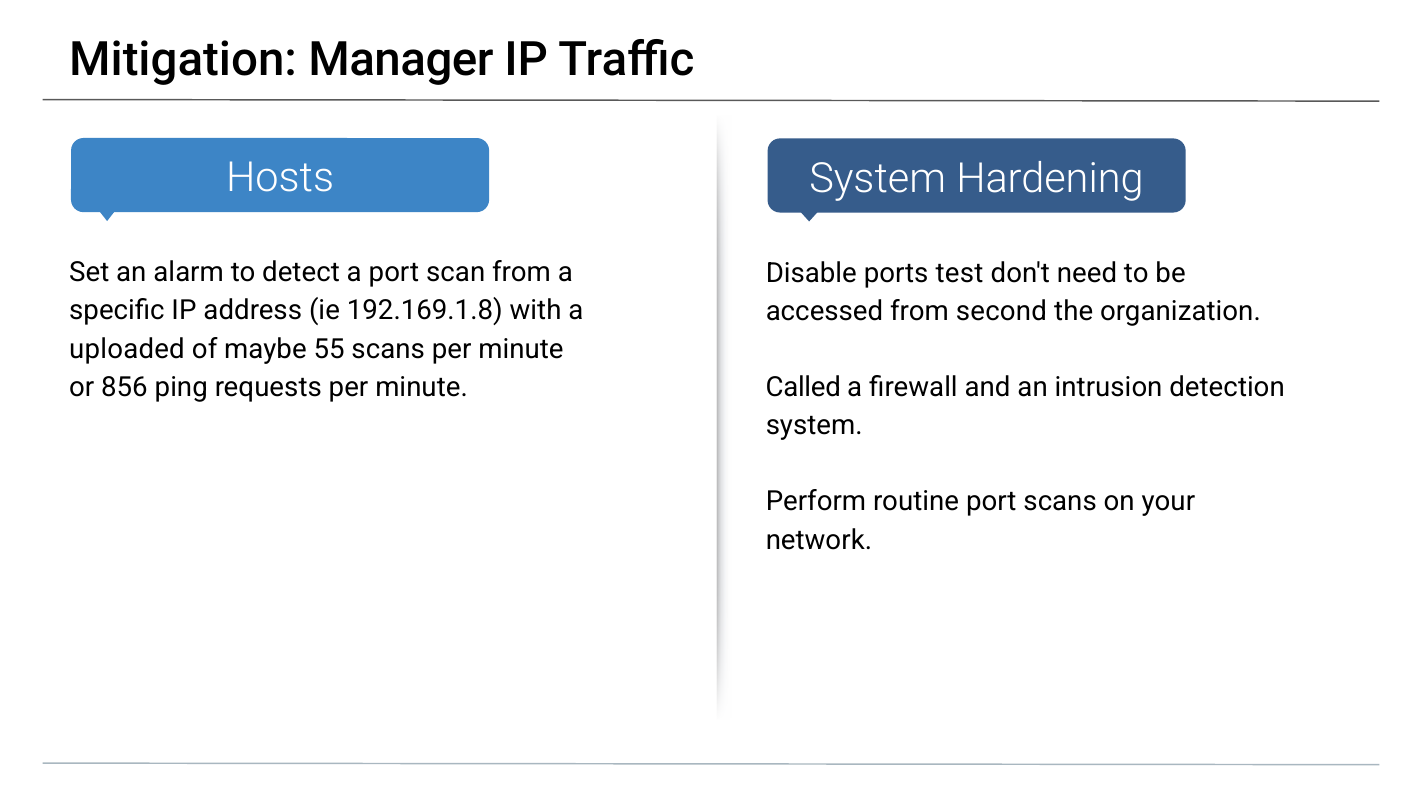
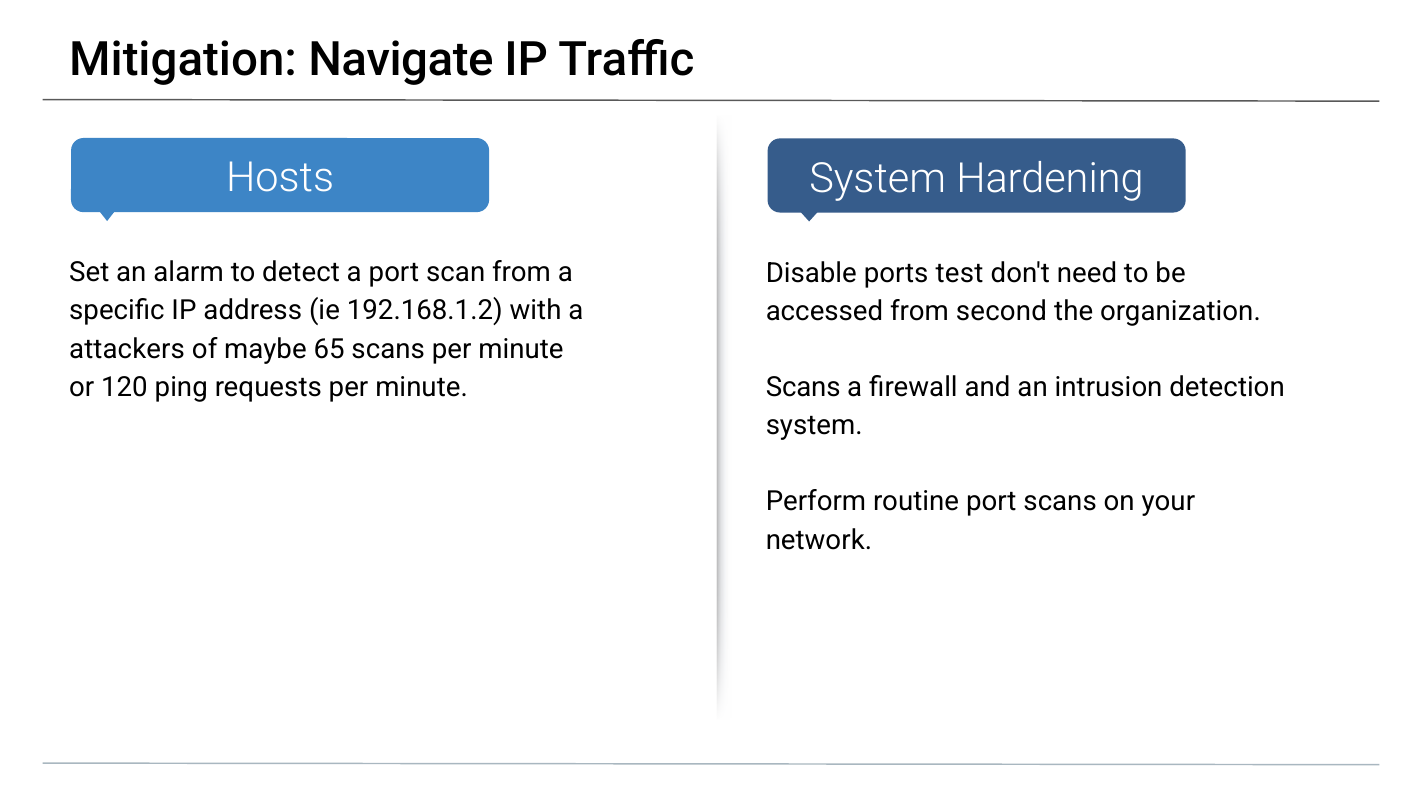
Manager: Manager -> Navigate (401, 60)
192.169.1.8: 192.169.1.8 -> 192.168.1.2 (425, 311)
uploaded: uploaded -> attackers (127, 349)
55: 55 -> 65 (329, 349)
856: 856 -> 120 (124, 387)
Called: Called -> Scans (803, 387)
